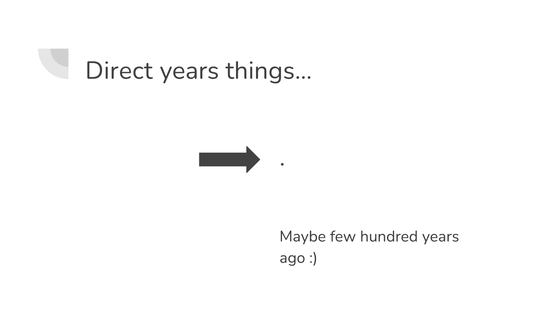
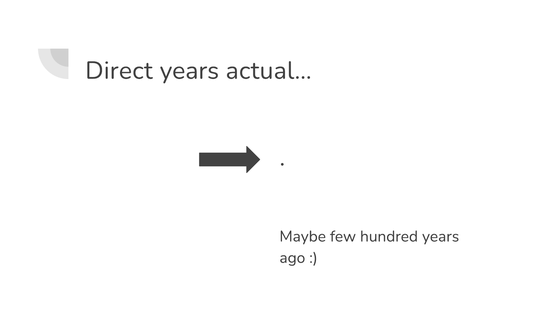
things…: things… -> actual… (269, 71)
